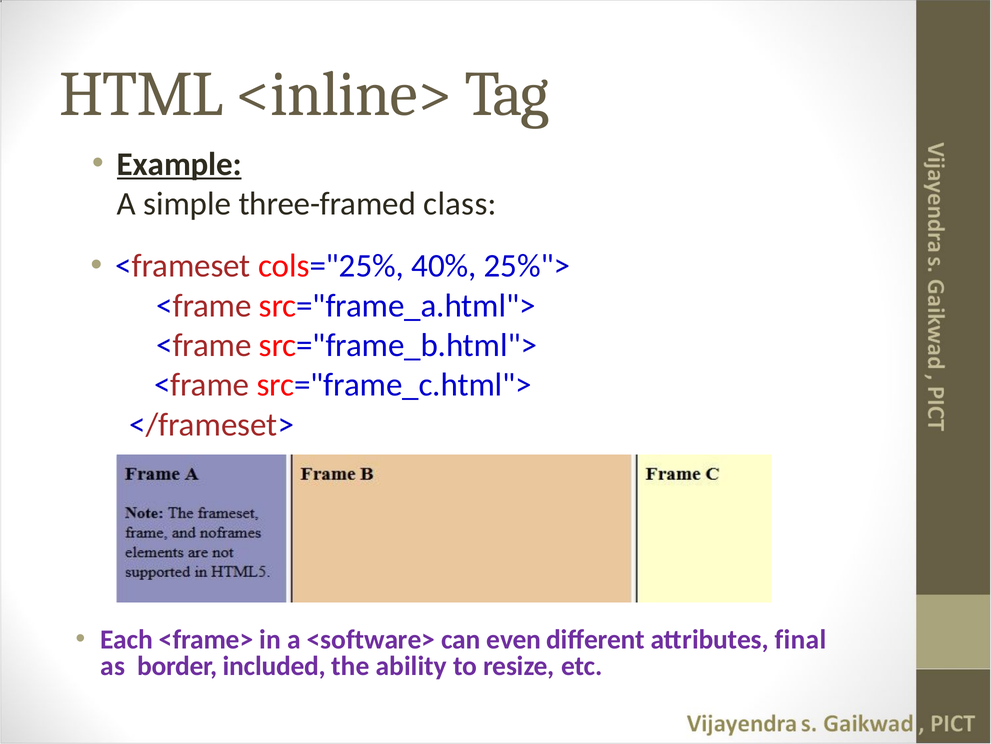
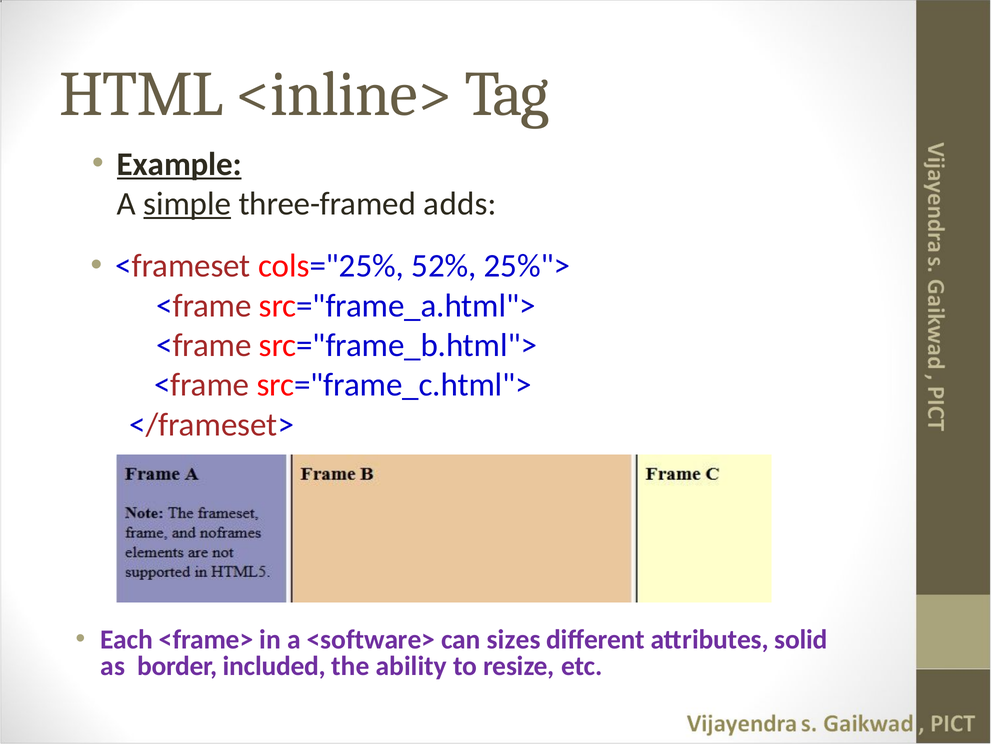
simple underline: none -> present (187, 204)
class: class -> adds (460, 204)
40%: 40% -> 52% (444, 266)
even: even -> sizes (514, 639)
final: final -> solid (801, 639)
